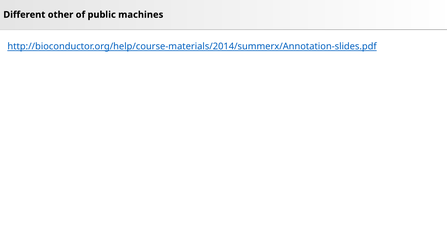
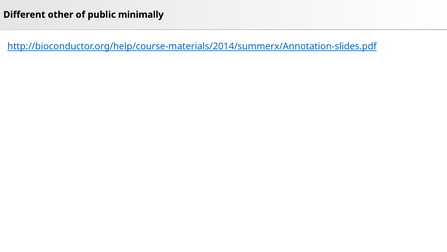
machines: machines -> minimally (141, 15)
